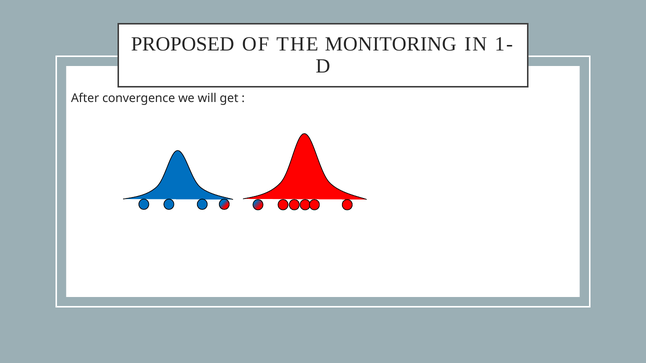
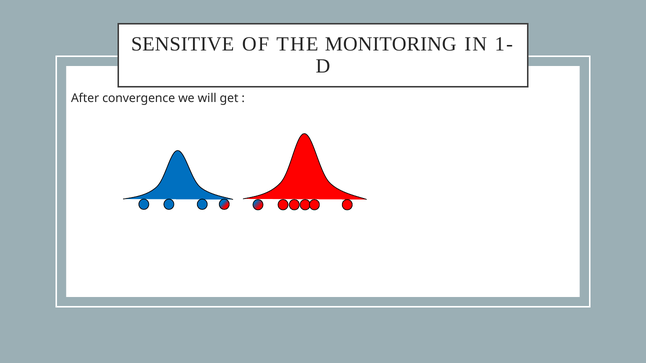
PROPOSED: PROPOSED -> SENSITIVE (183, 44)
